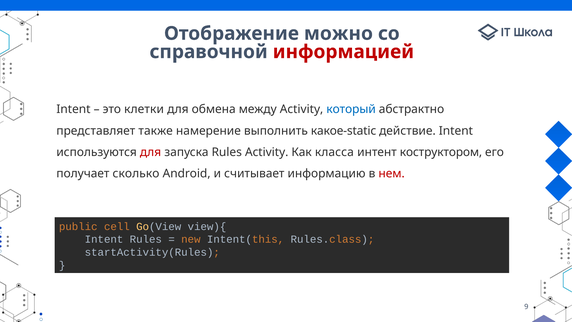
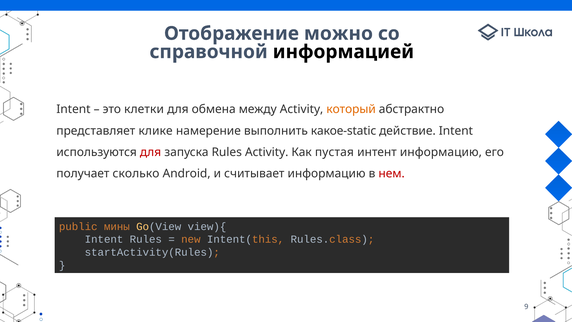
информацией colour: red -> black (343, 52)
который colour: blue -> orange (351, 109)
также: также -> клике (156, 131)
класса: класса -> пустая (334, 152)
интент коструктором: коструктором -> информацию (441, 152)
cell: cell -> мины (117, 226)
